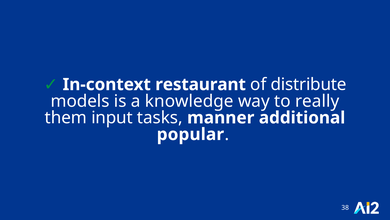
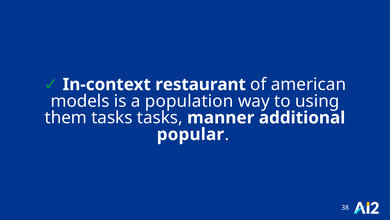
distribute: distribute -> american (308, 84)
knowledge: knowledge -> population (189, 101)
really: really -> using (317, 101)
them input: input -> tasks (112, 117)
